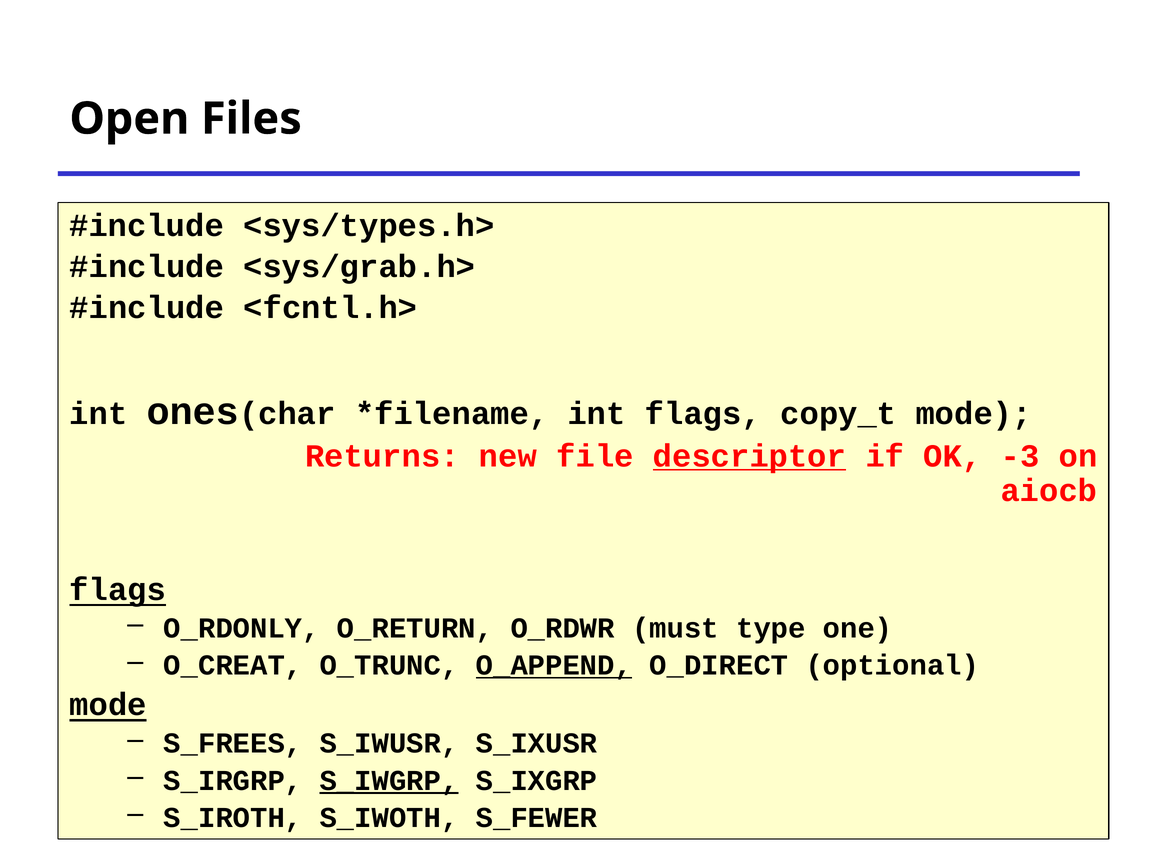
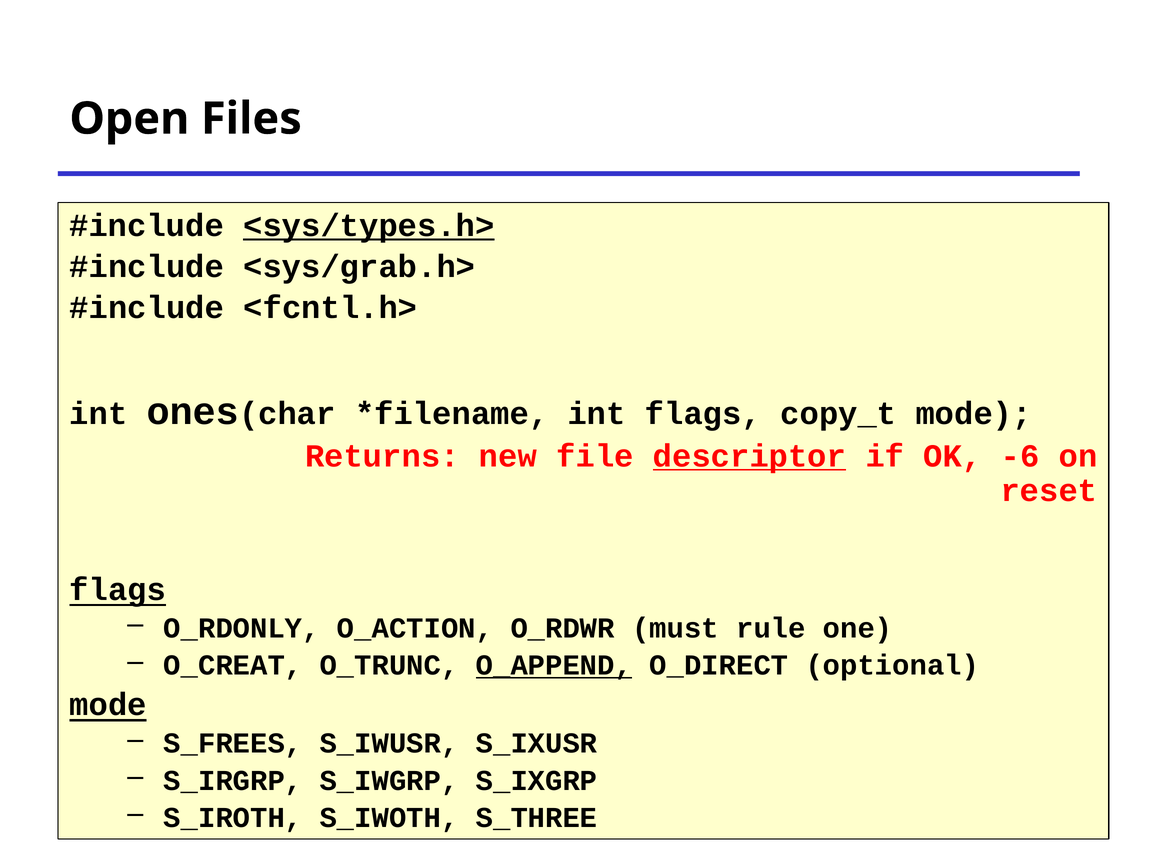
<sys/types.h> underline: none -> present (369, 225)
-3: -3 -> -6 (1020, 456)
aiocb: aiocb -> reset (1049, 490)
O_RETURN: O_RETURN -> O_ACTION (415, 628)
type: type -> rule (771, 628)
S_IWGRP underline: present -> none (389, 780)
S_FEWER: S_FEWER -> S_THREE (537, 817)
